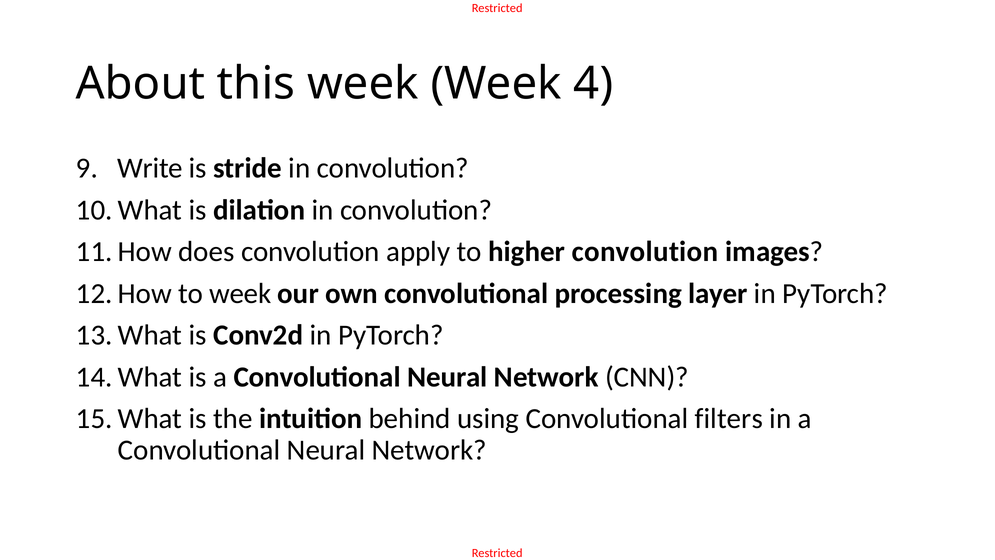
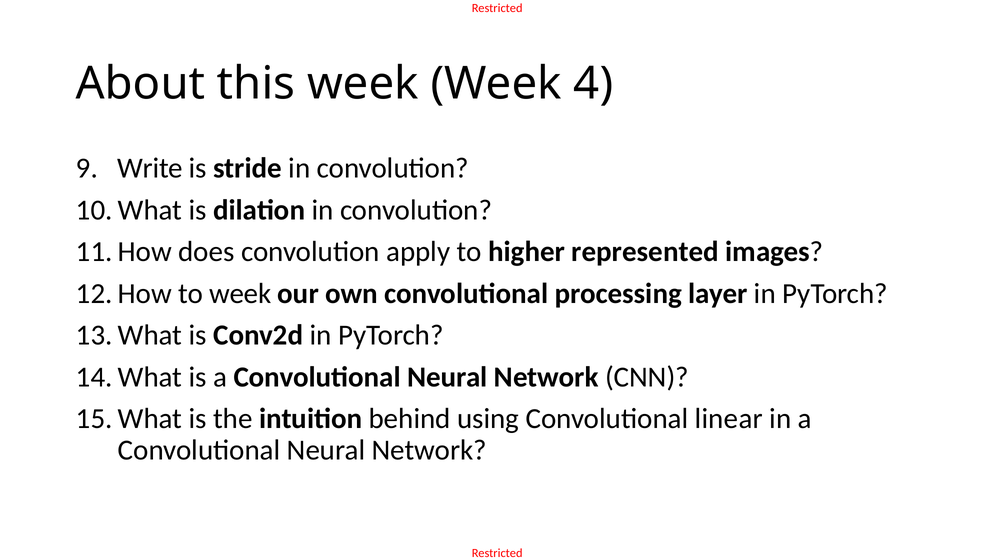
higher convolution: convolution -> represented (645, 252)
filters: filters -> linear (729, 419)
